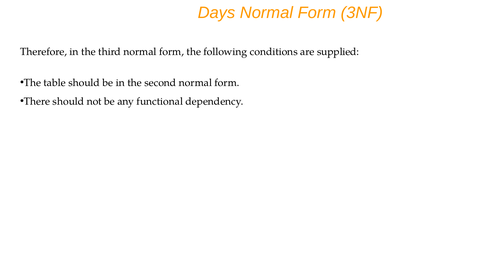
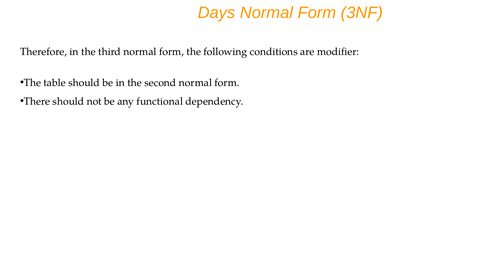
supplied: supplied -> modifier (338, 52)
